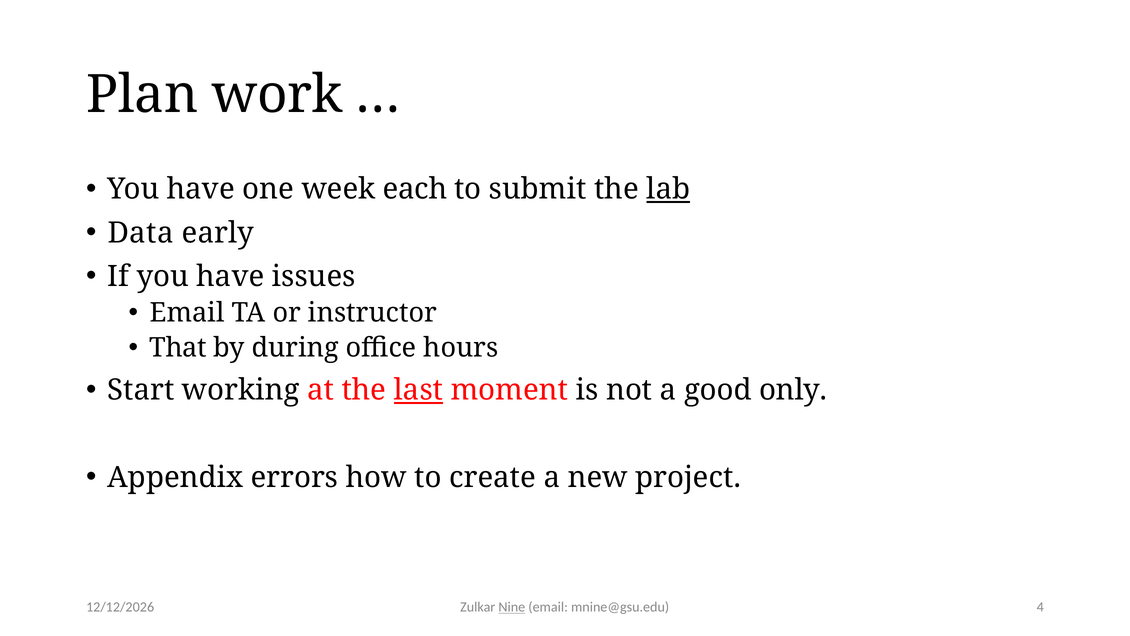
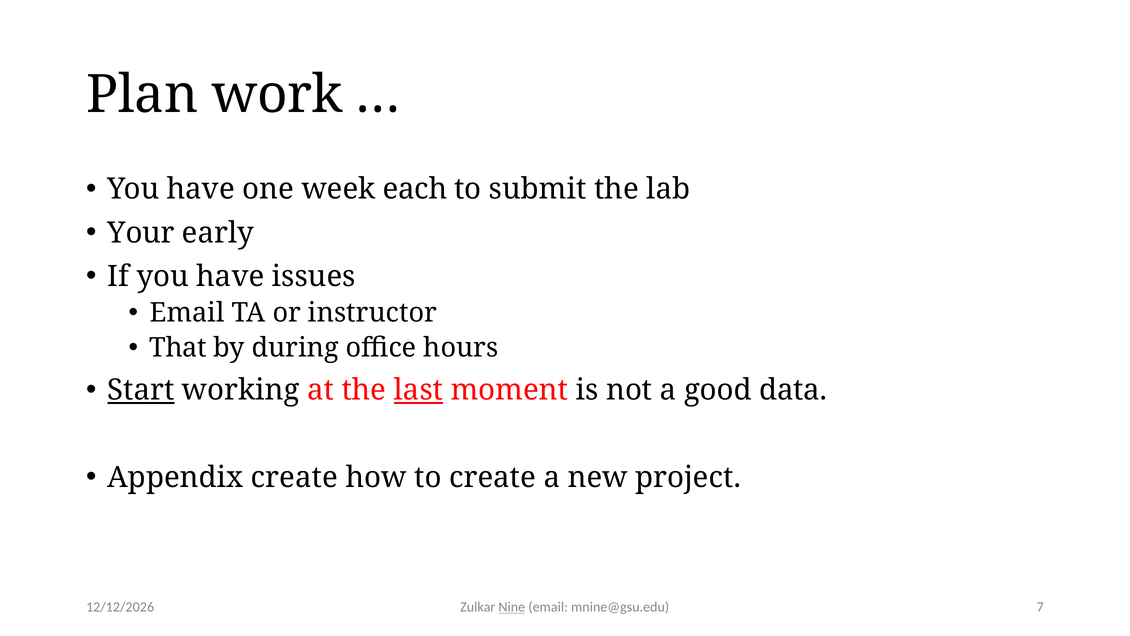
lab underline: present -> none (668, 189)
Data: Data -> Your (141, 233)
Start underline: none -> present (141, 390)
only: only -> data (793, 390)
Appendix errors: errors -> create (294, 477)
4: 4 -> 7 (1040, 607)
